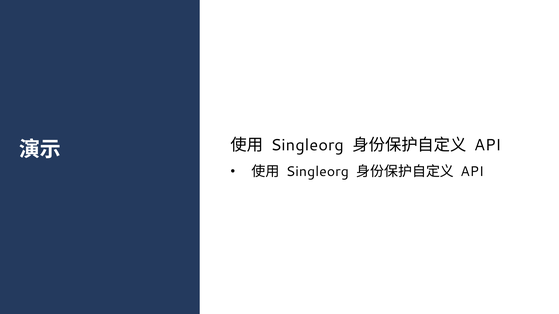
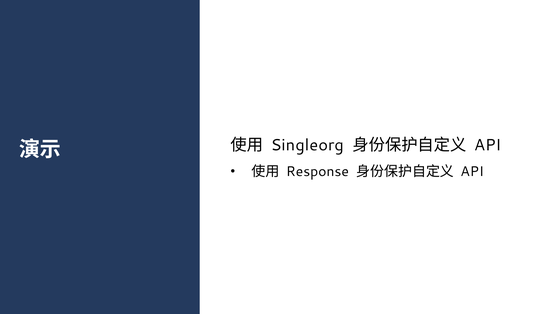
Singleorg: Singleorg -> Response (317, 172)
